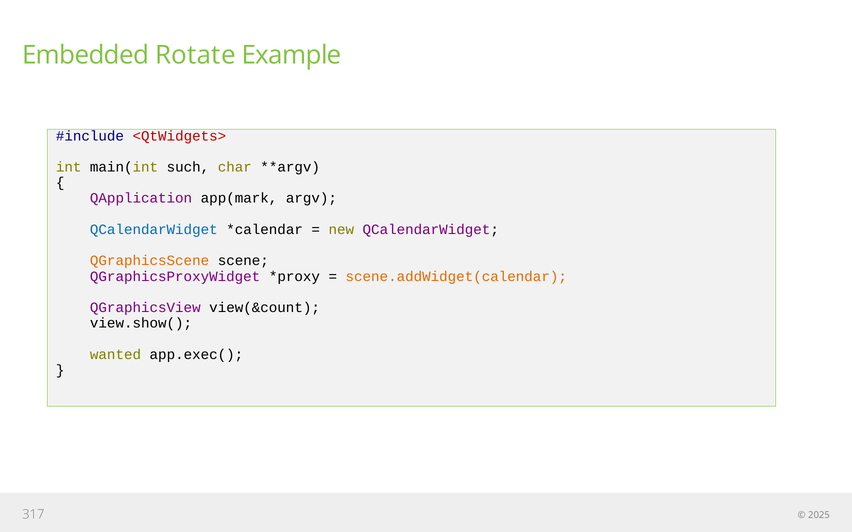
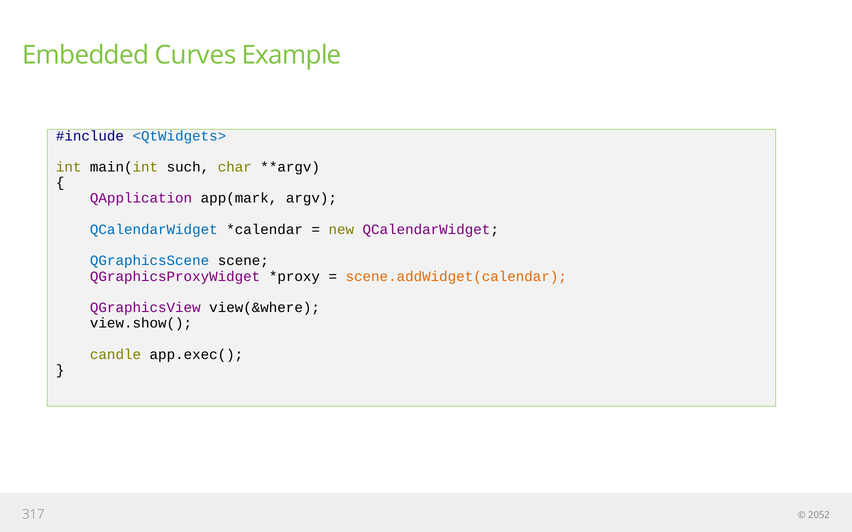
Rotate: Rotate -> Curves (196, 55)
<QtWidgets> colour: red -> blue (179, 136)
QGraphicsScene colour: orange -> blue (150, 261)
view(&count: view(&count -> view(&where (265, 308)
wanted: wanted -> candle (116, 355)
2025: 2025 -> 2052 (819, 516)
